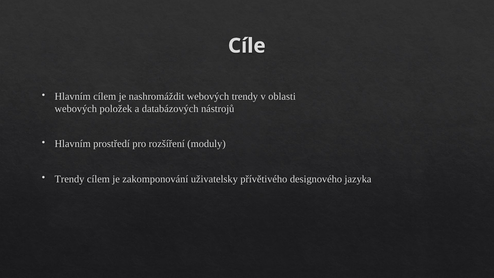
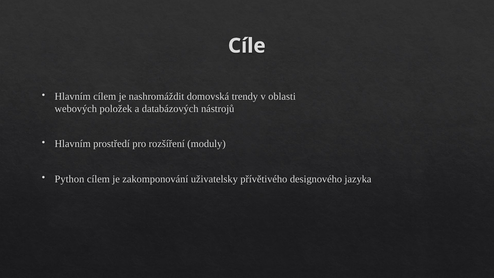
nashromáždit webových: webových -> domovská (208, 96)
Trendy: Trendy -> Python (69, 179)
